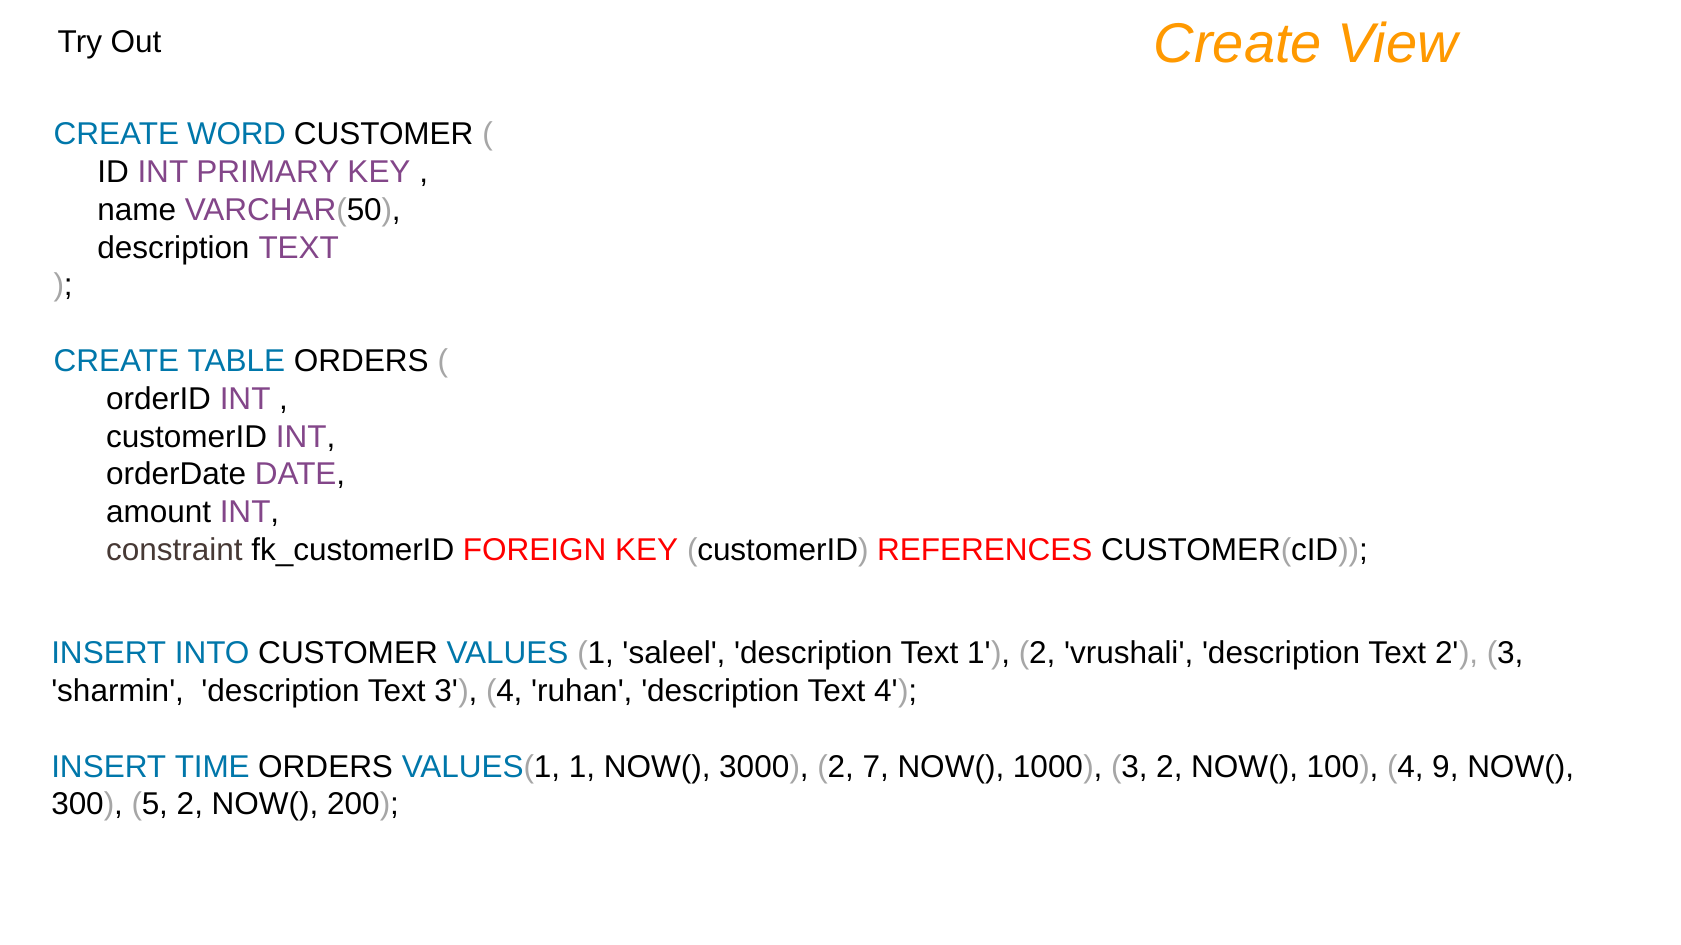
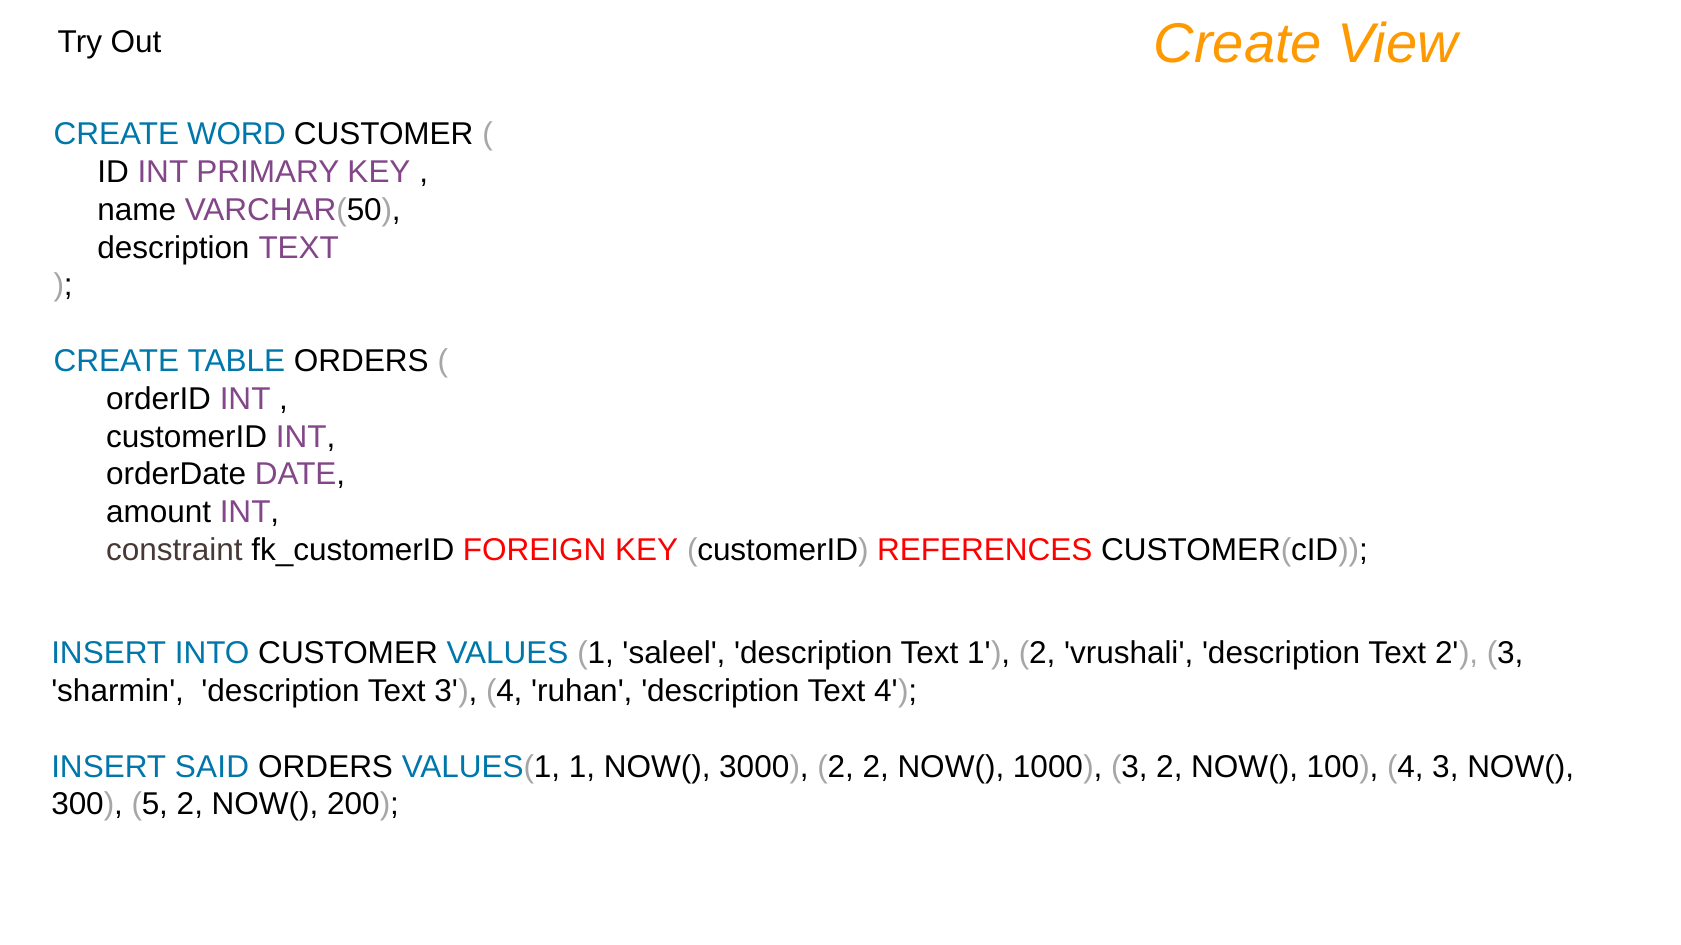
TIME: TIME -> SAID (212, 767)
2 7: 7 -> 2 (876, 767)
4 9: 9 -> 3 (1445, 767)
